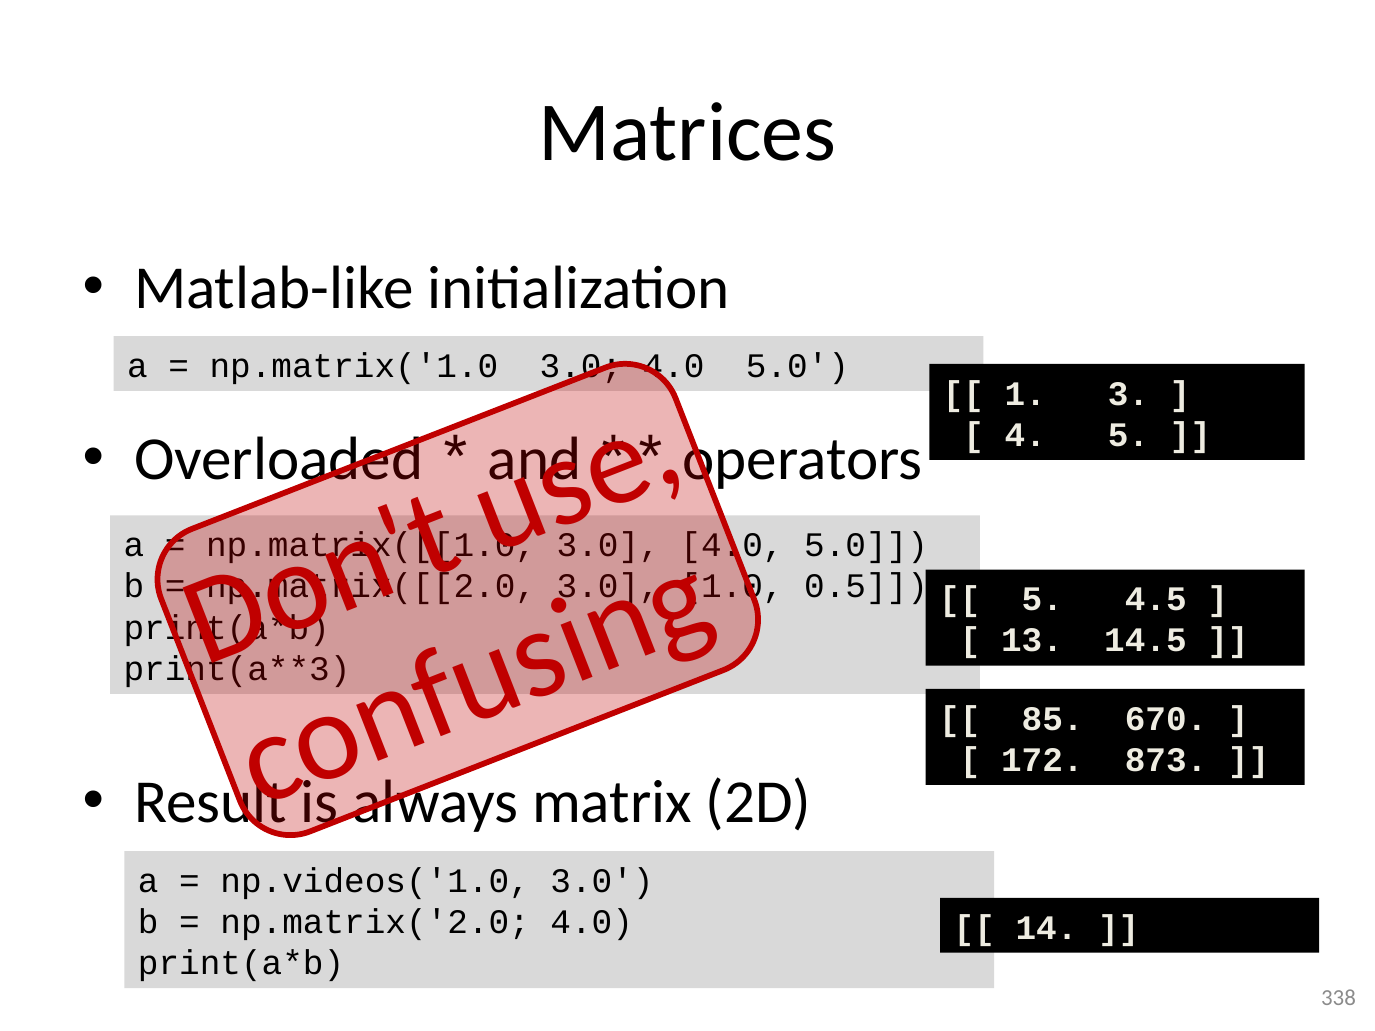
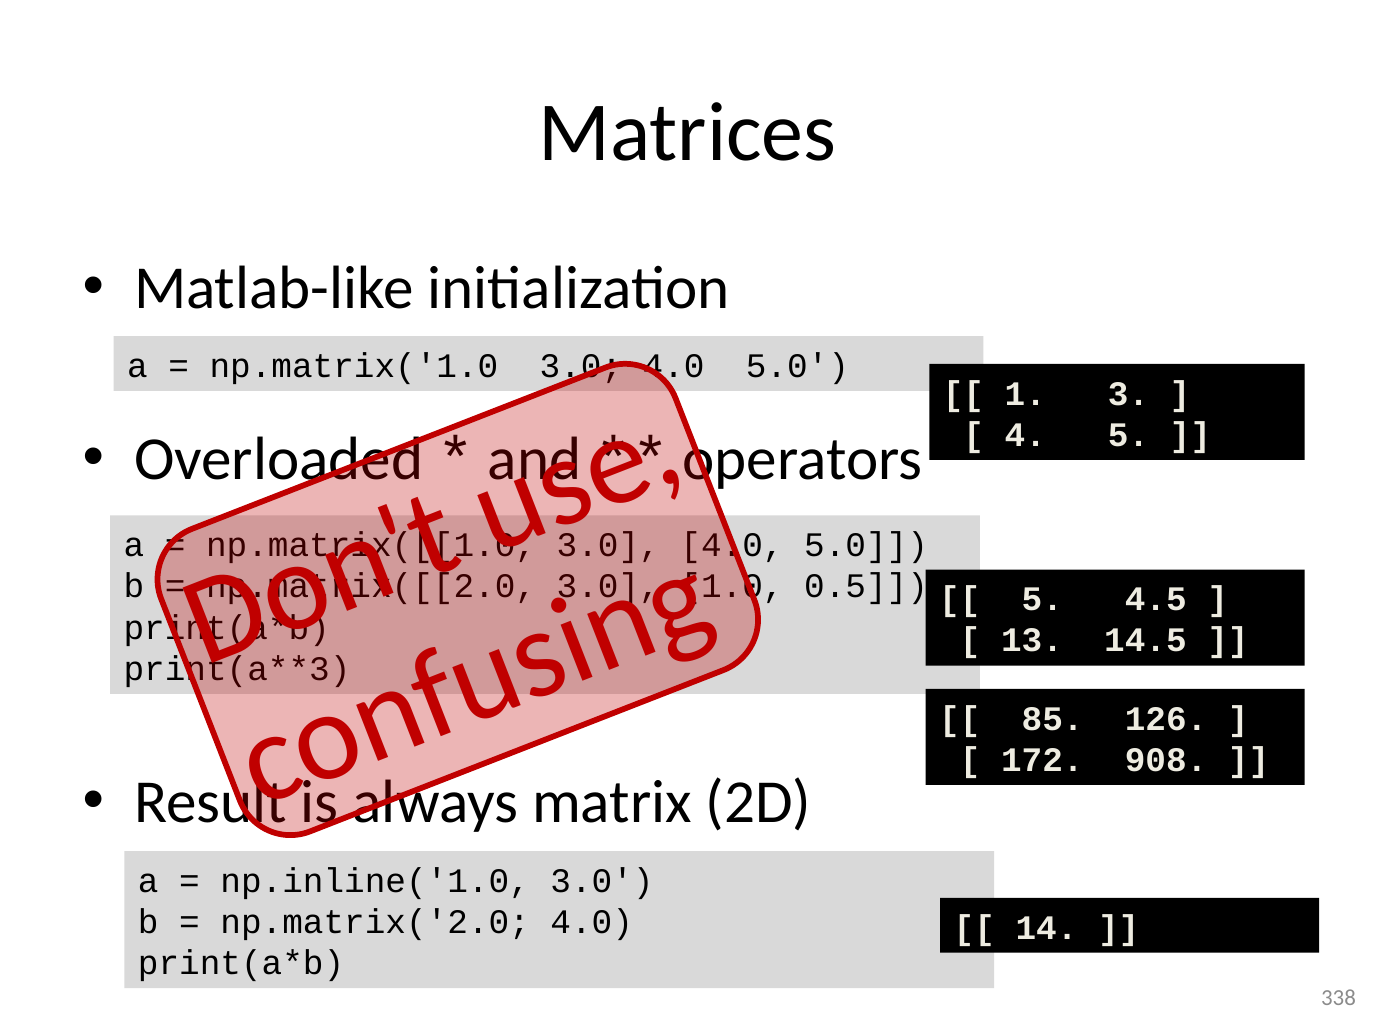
670: 670 -> 126 (1166, 719)
873: 873 -> 908 (1166, 760)
np.videos('1.0: np.videos('1.0 -> np.inline('1.0 (375, 881)
